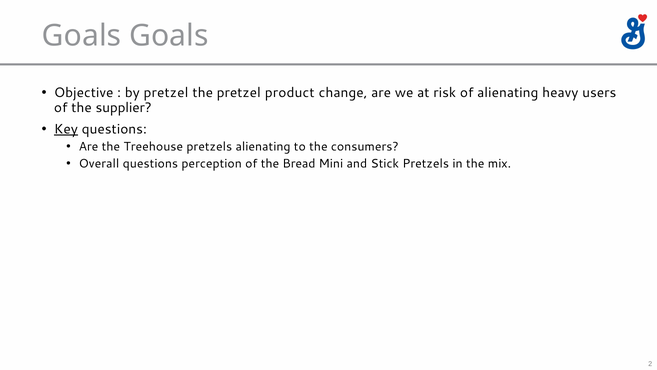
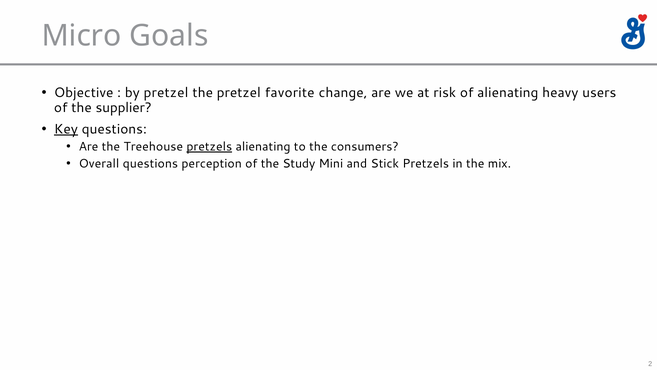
Goals: Goals -> Micro (82, 36)
product: product -> favorite (290, 93)
pretzels underline: none -> present (209, 147)
Bread: Bread -> Study (299, 163)
